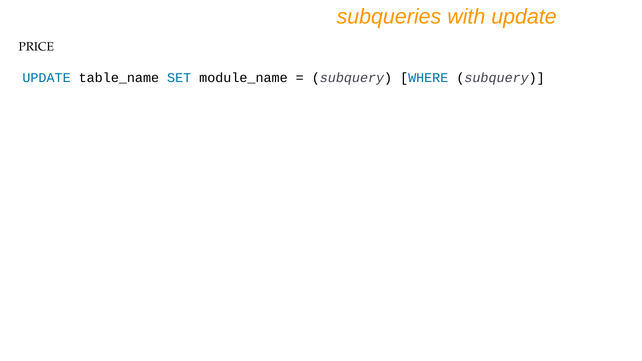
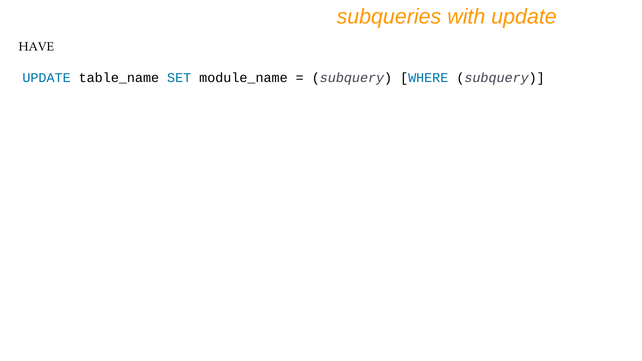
PRICE: PRICE -> HAVE (36, 47)
